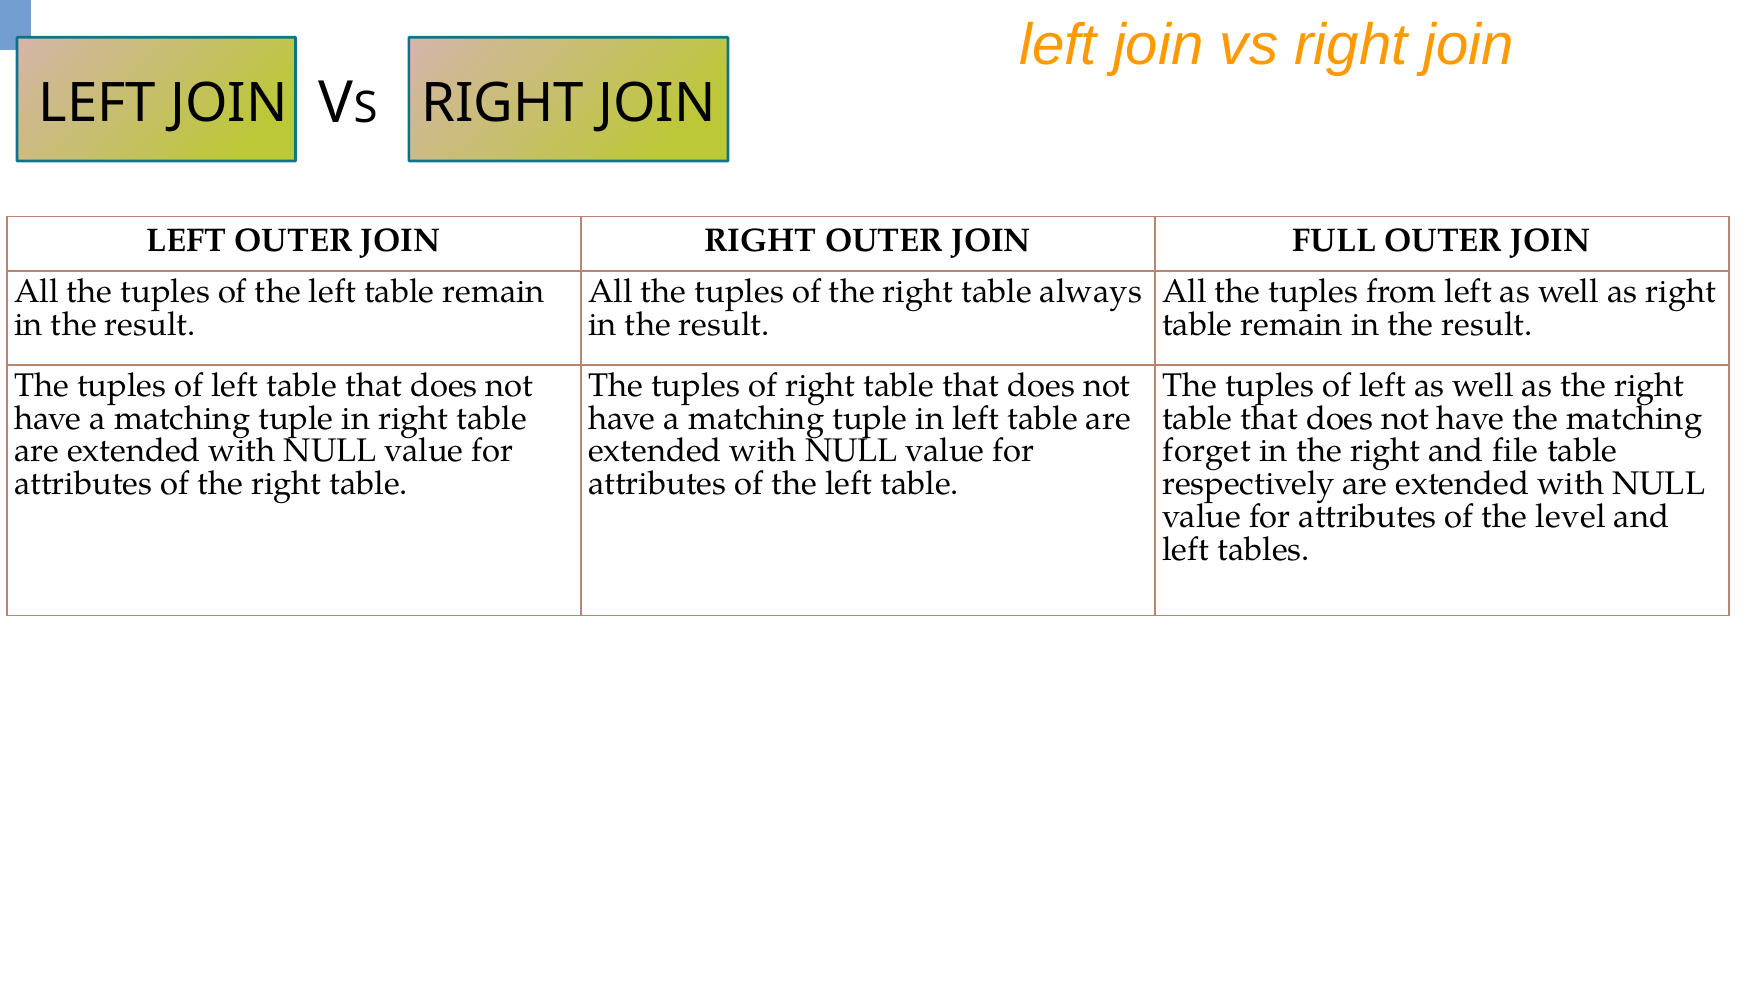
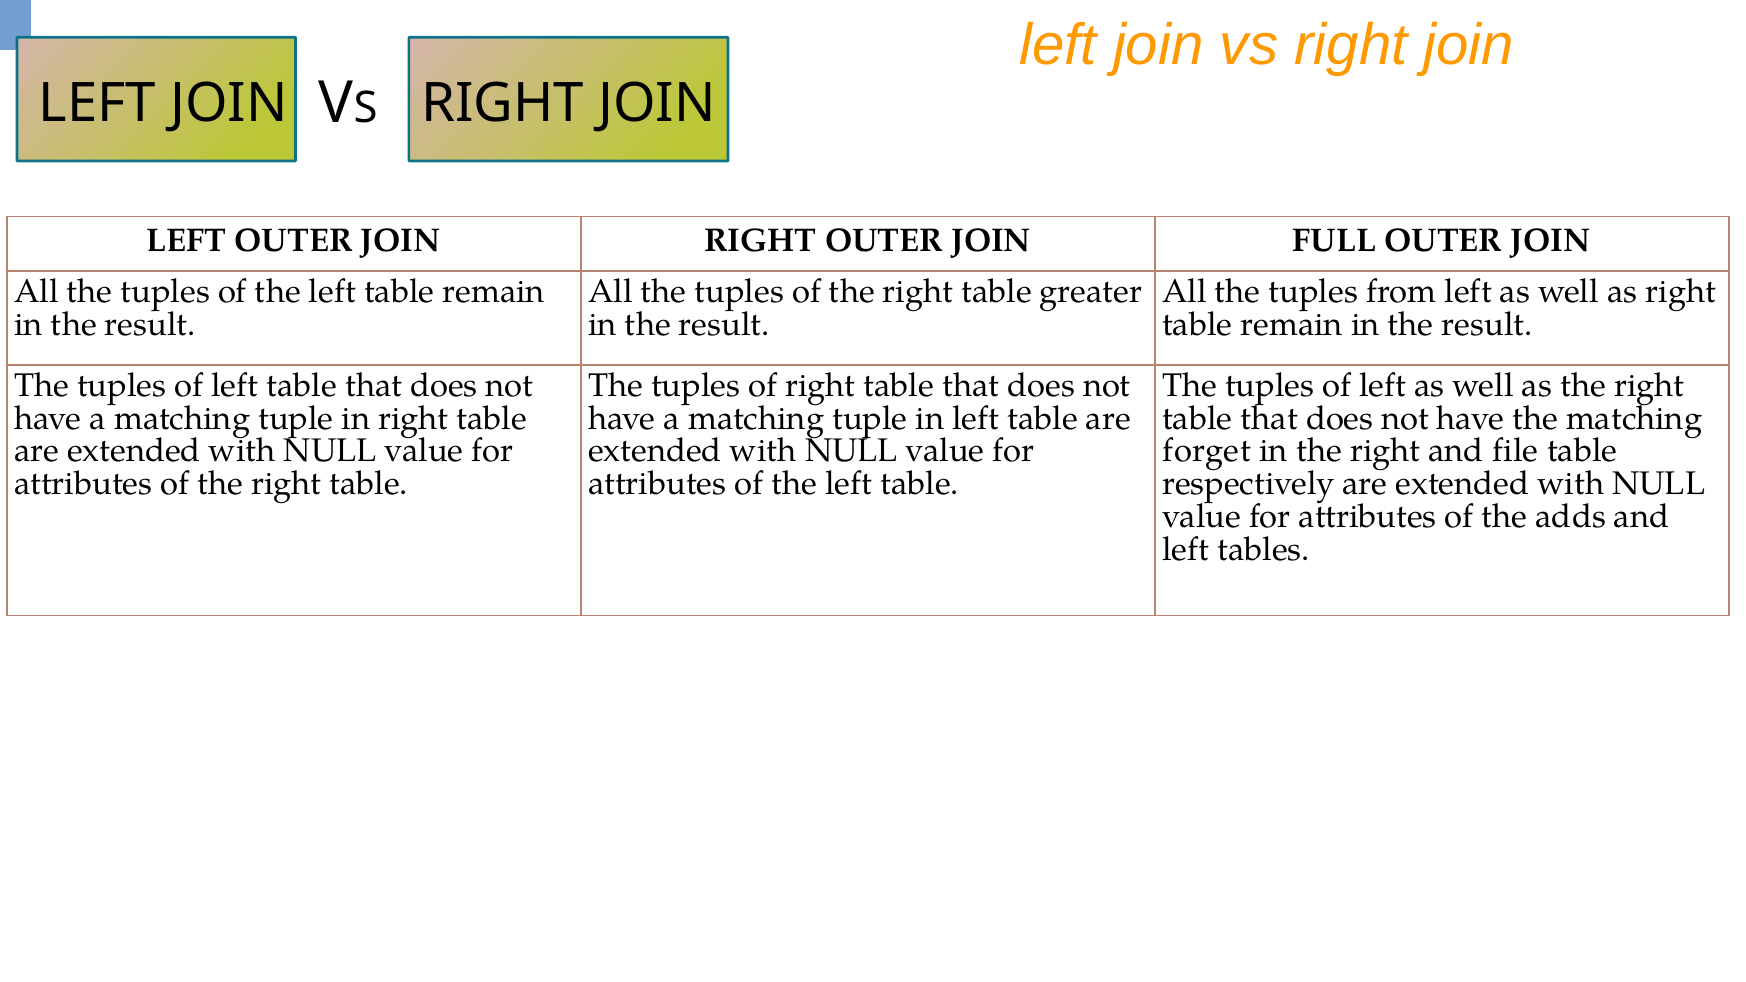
always: always -> greater (1091, 292)
level: level -> adds (1571, 517)
